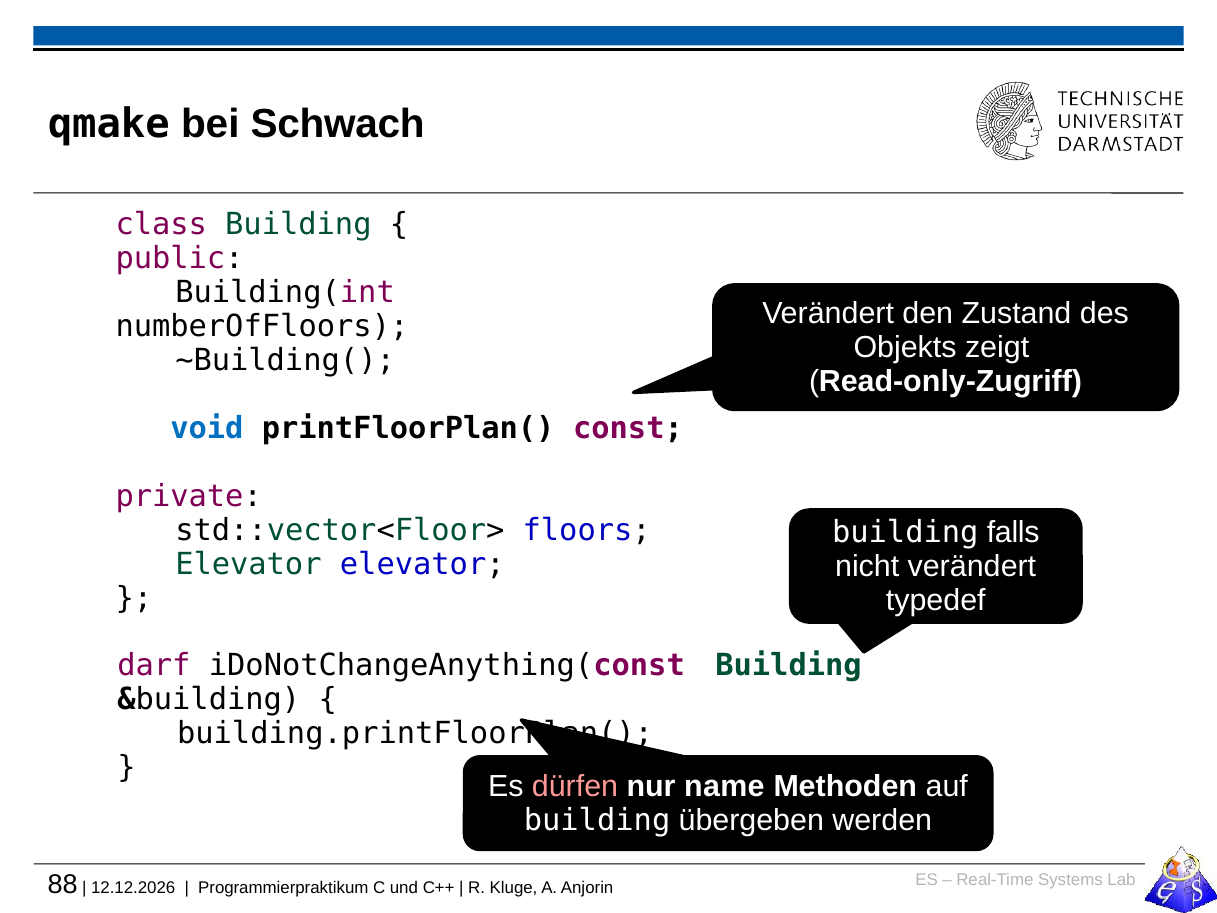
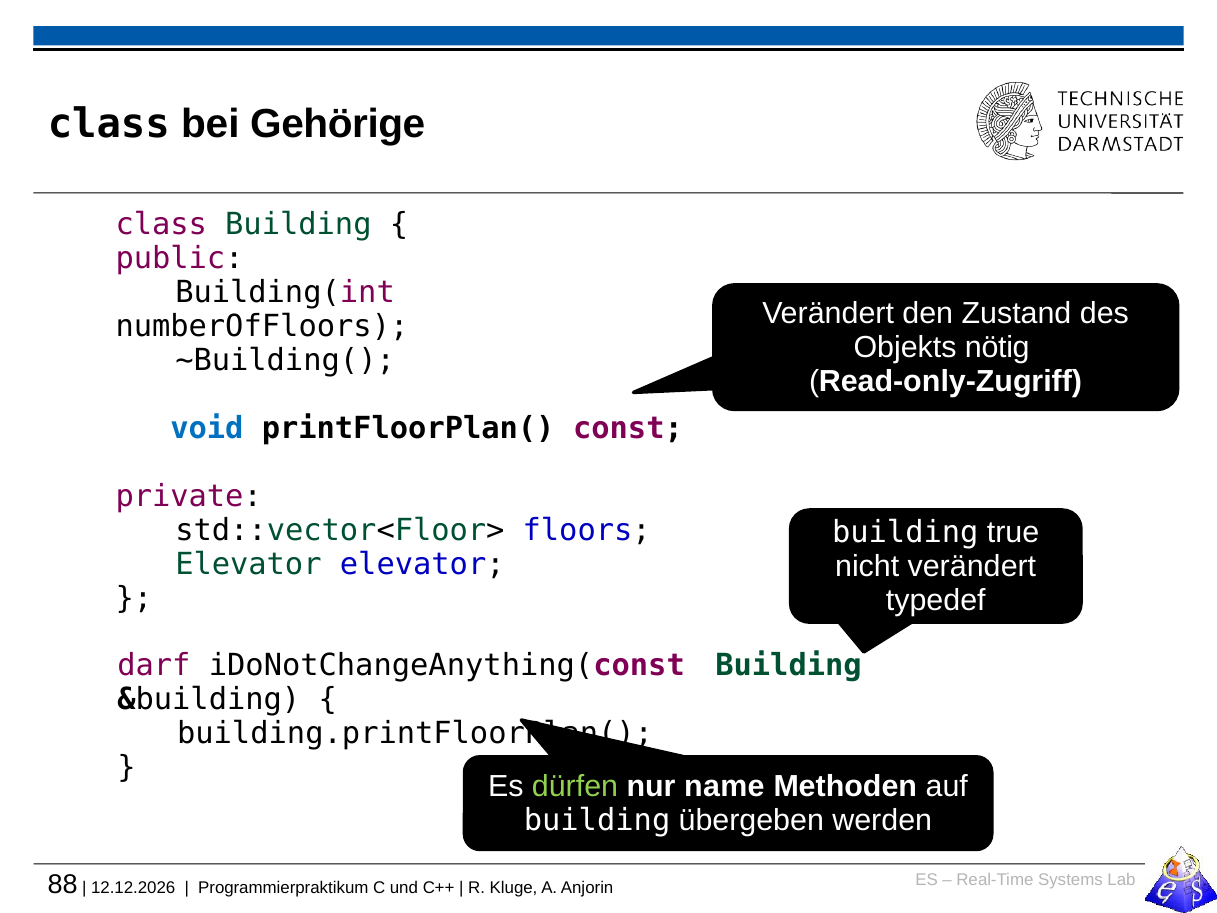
qmake: qmake -> class (109, 124)
Schwach: Schwach -> Gehörige (338, 124)
zeigt: zeigt -> nötig (997, 347)
falls: falls -> true (1013, 532)
dürfen colour: pink -> light green (575, 786)
